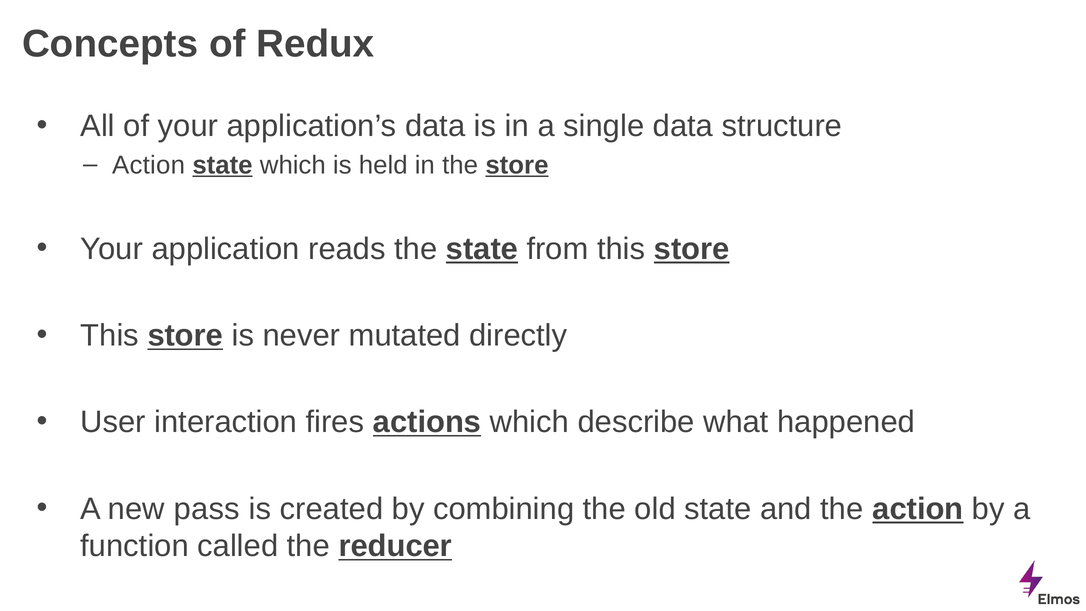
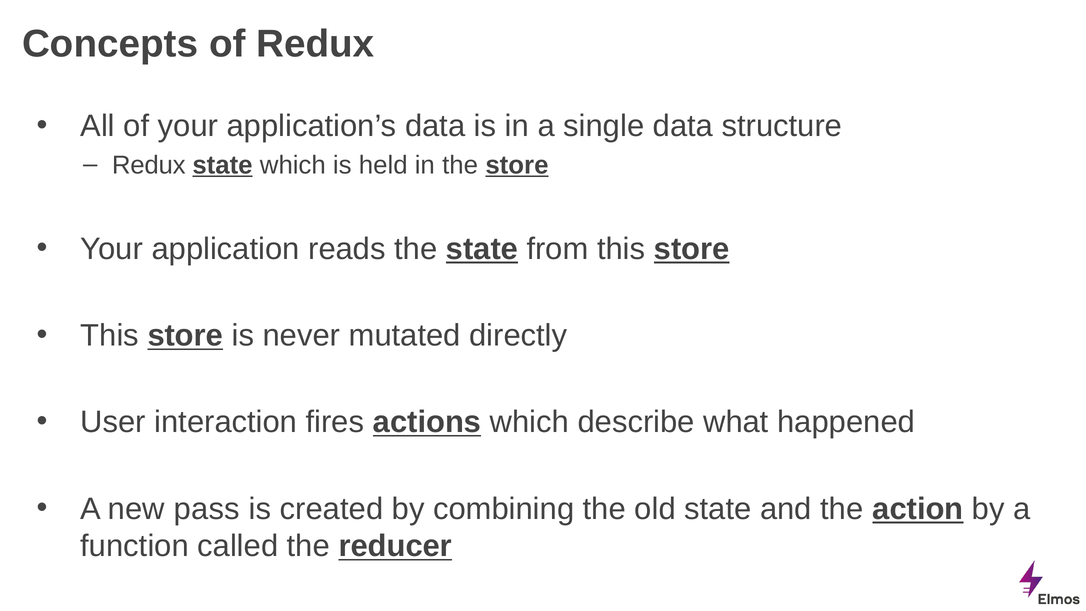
Action: Action -> Redux (149, 165)
